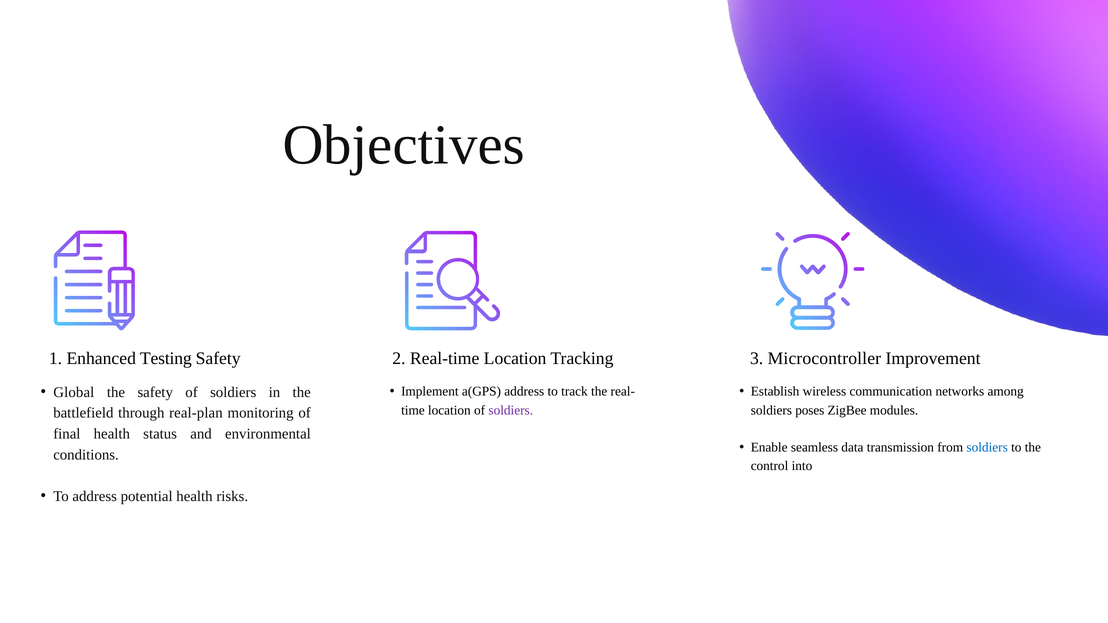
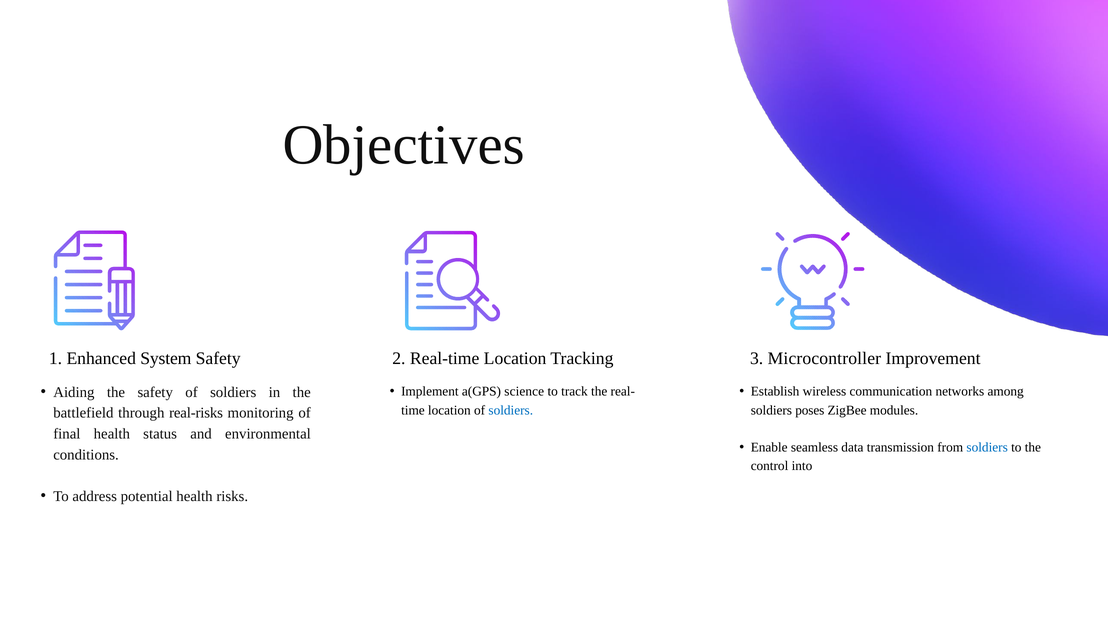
Testing: Testing -> System (166, 358)
Global: Global -> Aiding (74, 392)
a(GPS address: address -> science (524, 392)
soldiers colour: purple -> blue (511, 410)
real-plan: real-plan -> real-risks (196, 413)
